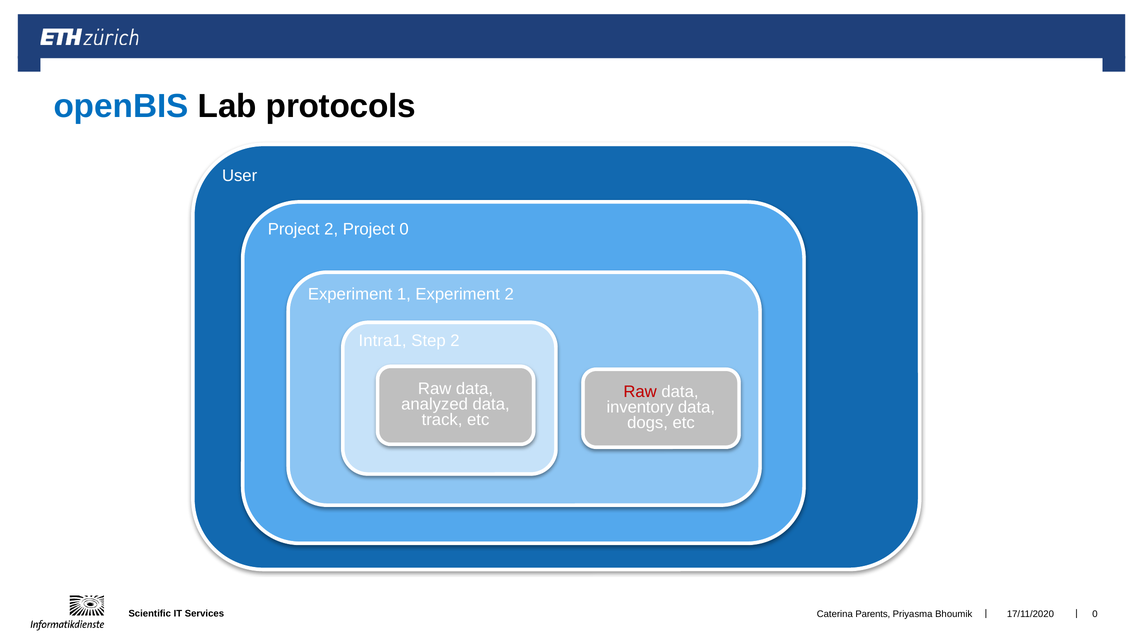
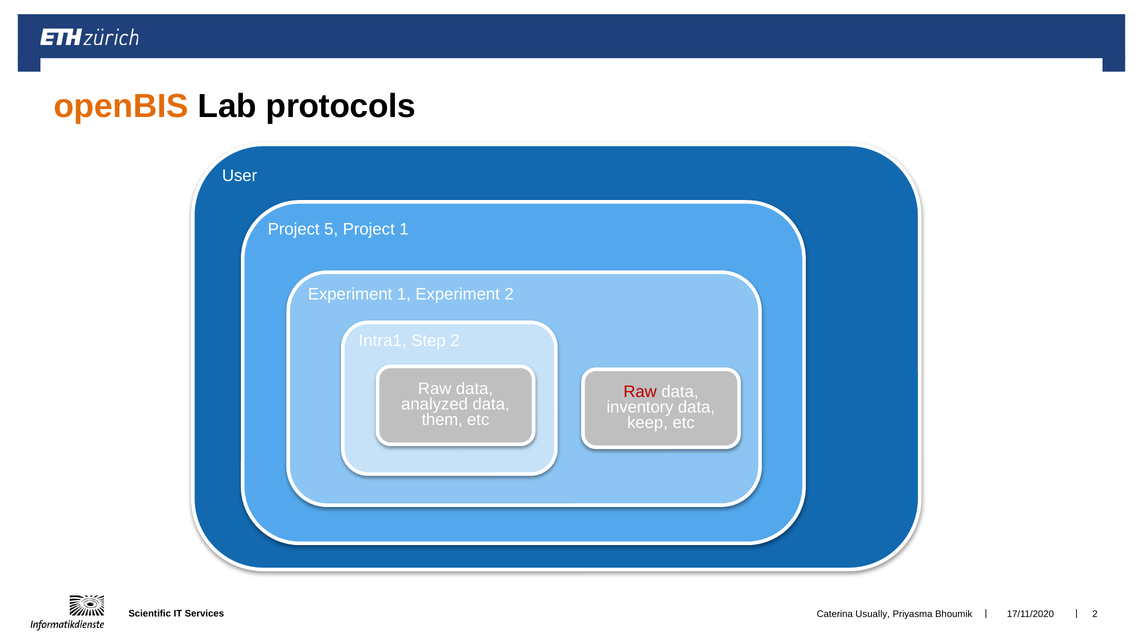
openBIS colour: blue -> orange (121, 106)
Project 2: 2 -> 5 (331, 229)
Project 0: 0 -> 1 (404, 229)
track: track -> them (442, 420)
dogs: dogs -> keep (648, 423)
Parents: Parents -> Usually (873, 614)
Bhoumik 0: 0 -> 2 (1095, 614)
